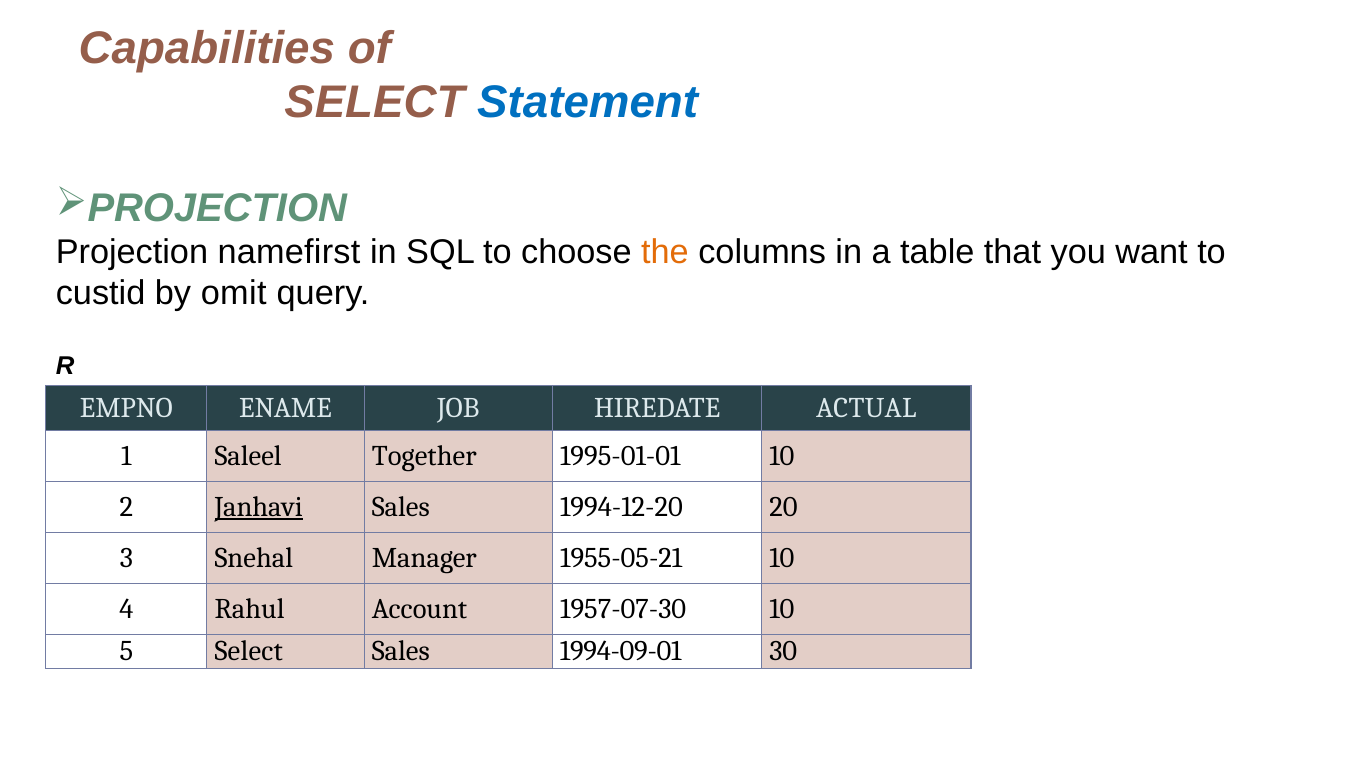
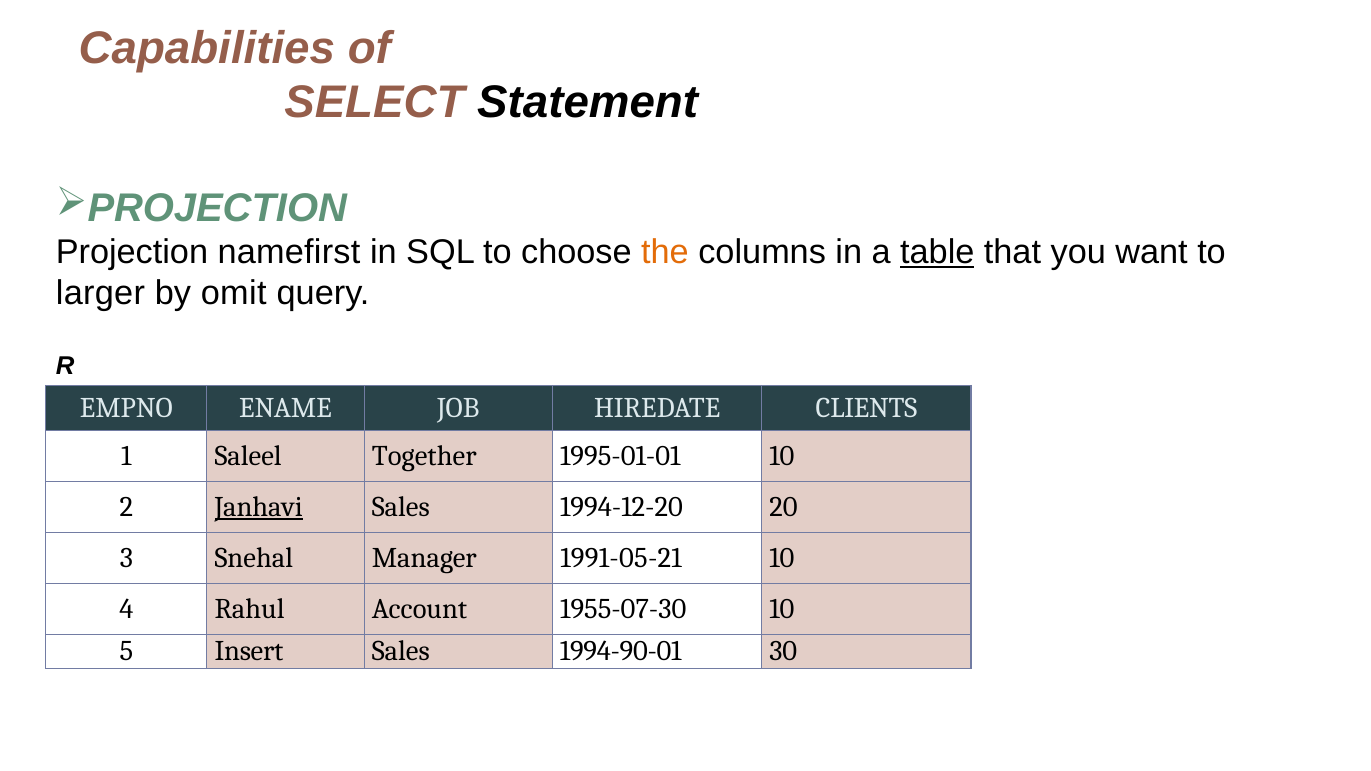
Statement colour: blue -> black (588, 103)
table underline: none -> present (937, 253)
custid: custid -> larger (100, 294)
ACTUAL: ACTUAL -> CLIENTS (866, 408)
1955-05-21: 1955-05-21 -> 1991-05-21 (621, 558)
1957-07-30: 1957-07-30 -> 1955-07-30 (623, 609)
5 Select: Select -> Insert (249, 651)
1994-09-01: 1994-09-01 -> 1994-90-01 (621, 651)
